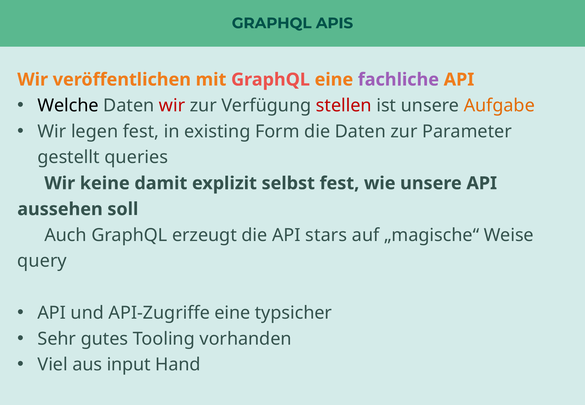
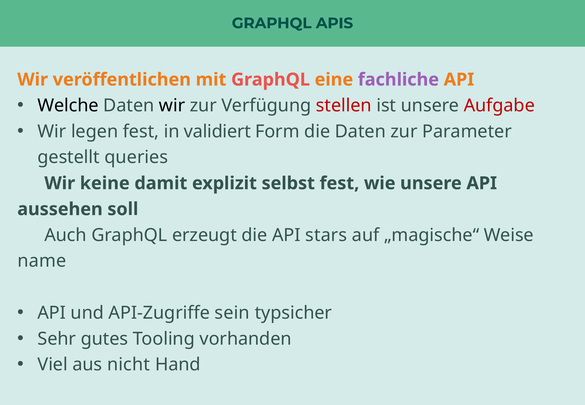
wir colour: red -> black (172, 106)
Aufgabe colour: orange -> red (499, 106)
existing: existing -> validiert (217, 131)
query: query -> name (42, 261)
API-Zugriffe eine: eine -> sein (232, 313)
input: input -> nicht (129, 365)
